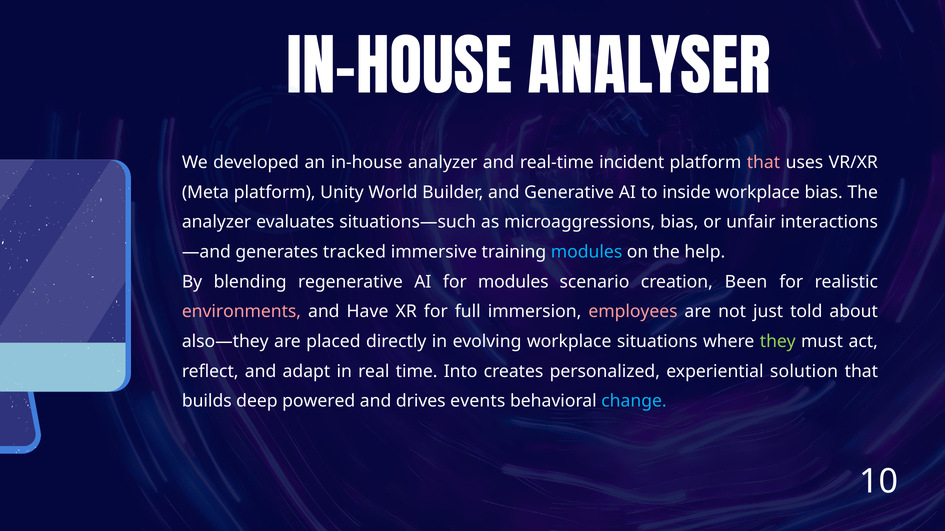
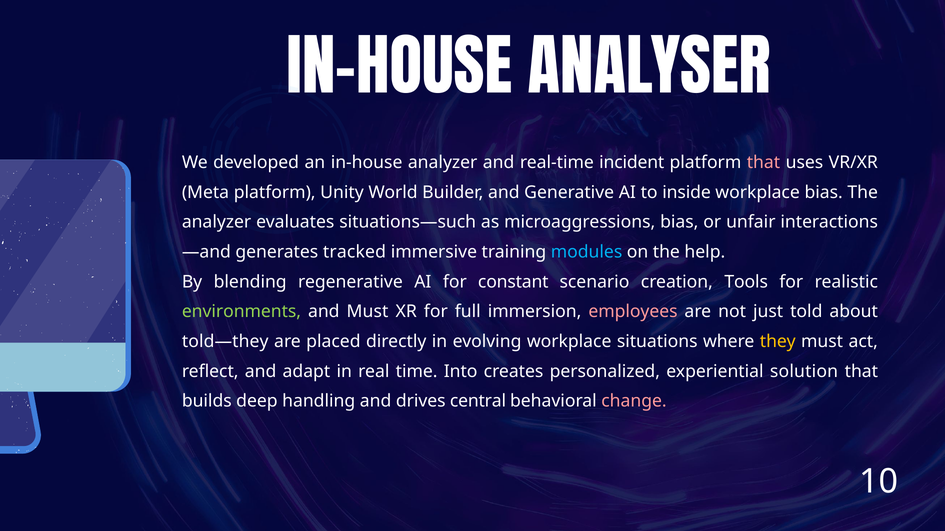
for modules: modules -> constant (513, 282)
Been: Been -> Tools (746, 282)
environments colour: pink -> light green (241, 312)
and Have: Have -> Must (367, 312)
also—they: also—they -> told—they (225, 342)
they colour: light green -> yellow (778, 342)
powered: powered -> handling (319, 401)
events: events -> central (478, 401)
change colour: light blue -> pink (634, 401)
